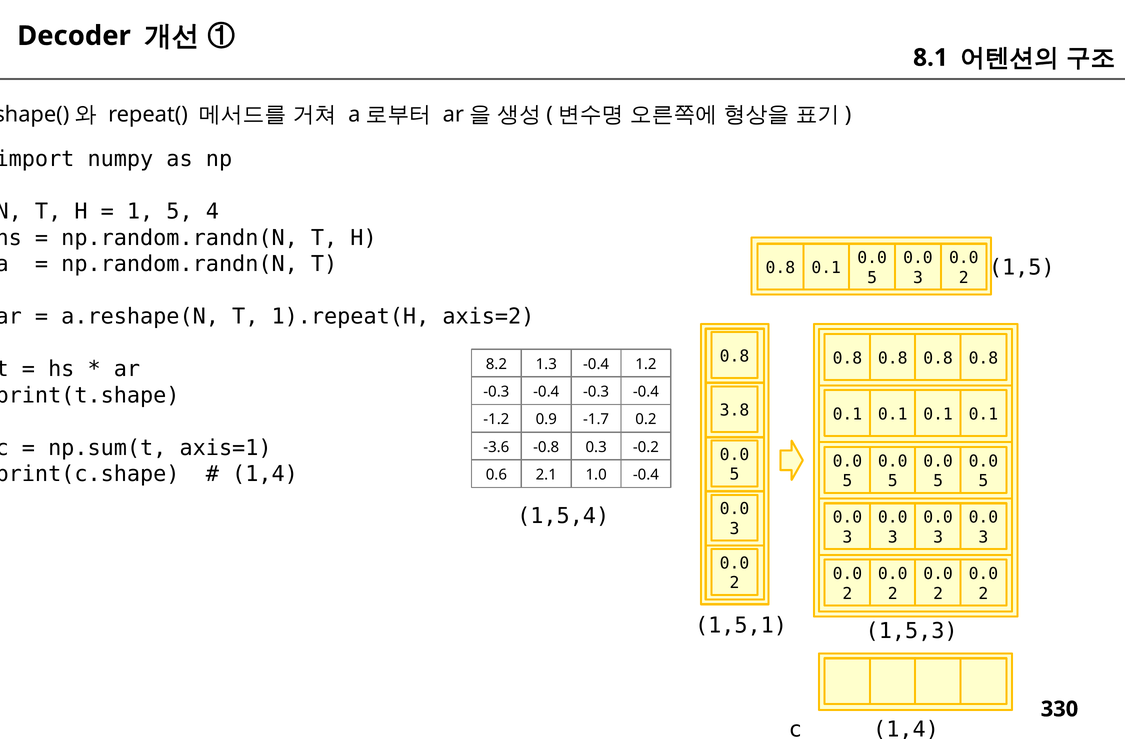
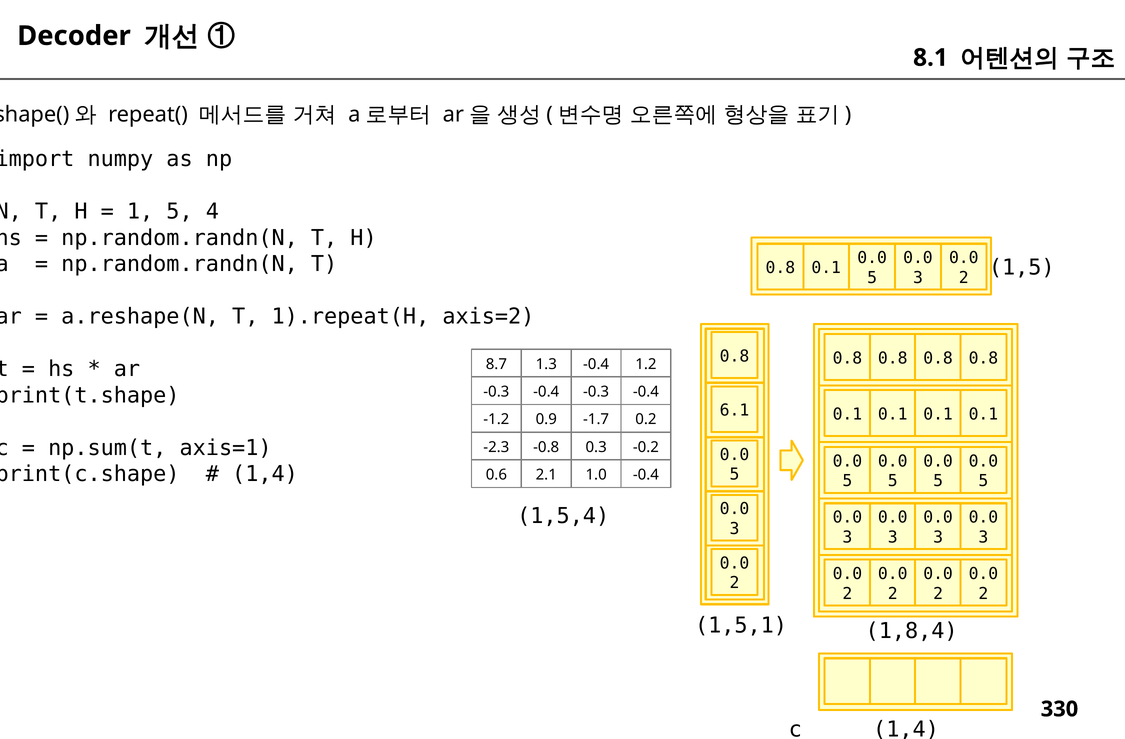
8.2: 8.2 -> 8.7 (496, 364)
3.8: 3.8 -> 6.1 (735, 410)
-3.6: -3.6 -> -2.3 (496, 447)
1,5,3: 1,5,3 -> 1,8,4 (912, 631)
